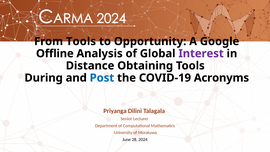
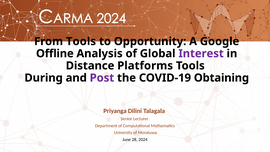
Obtaining: Obtaining -> Platforms (145, 66)
Post colour: blue -> purple (102, 78)
Acronyms: Acronyms -> Obtaining (221, 78)
